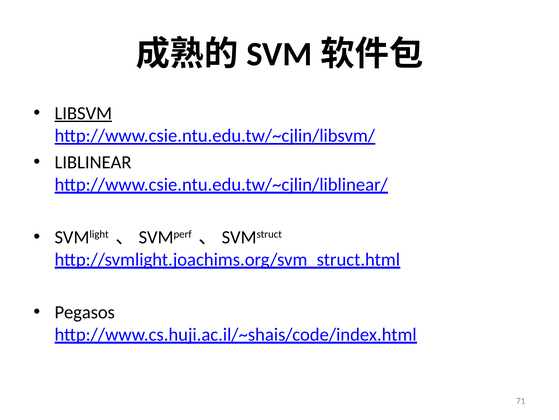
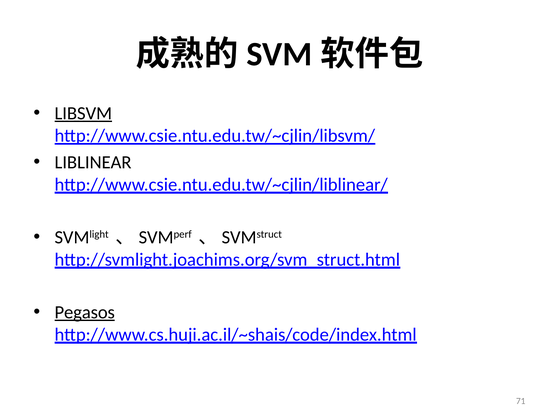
Pegasos underline: none -> present (85, 312)
